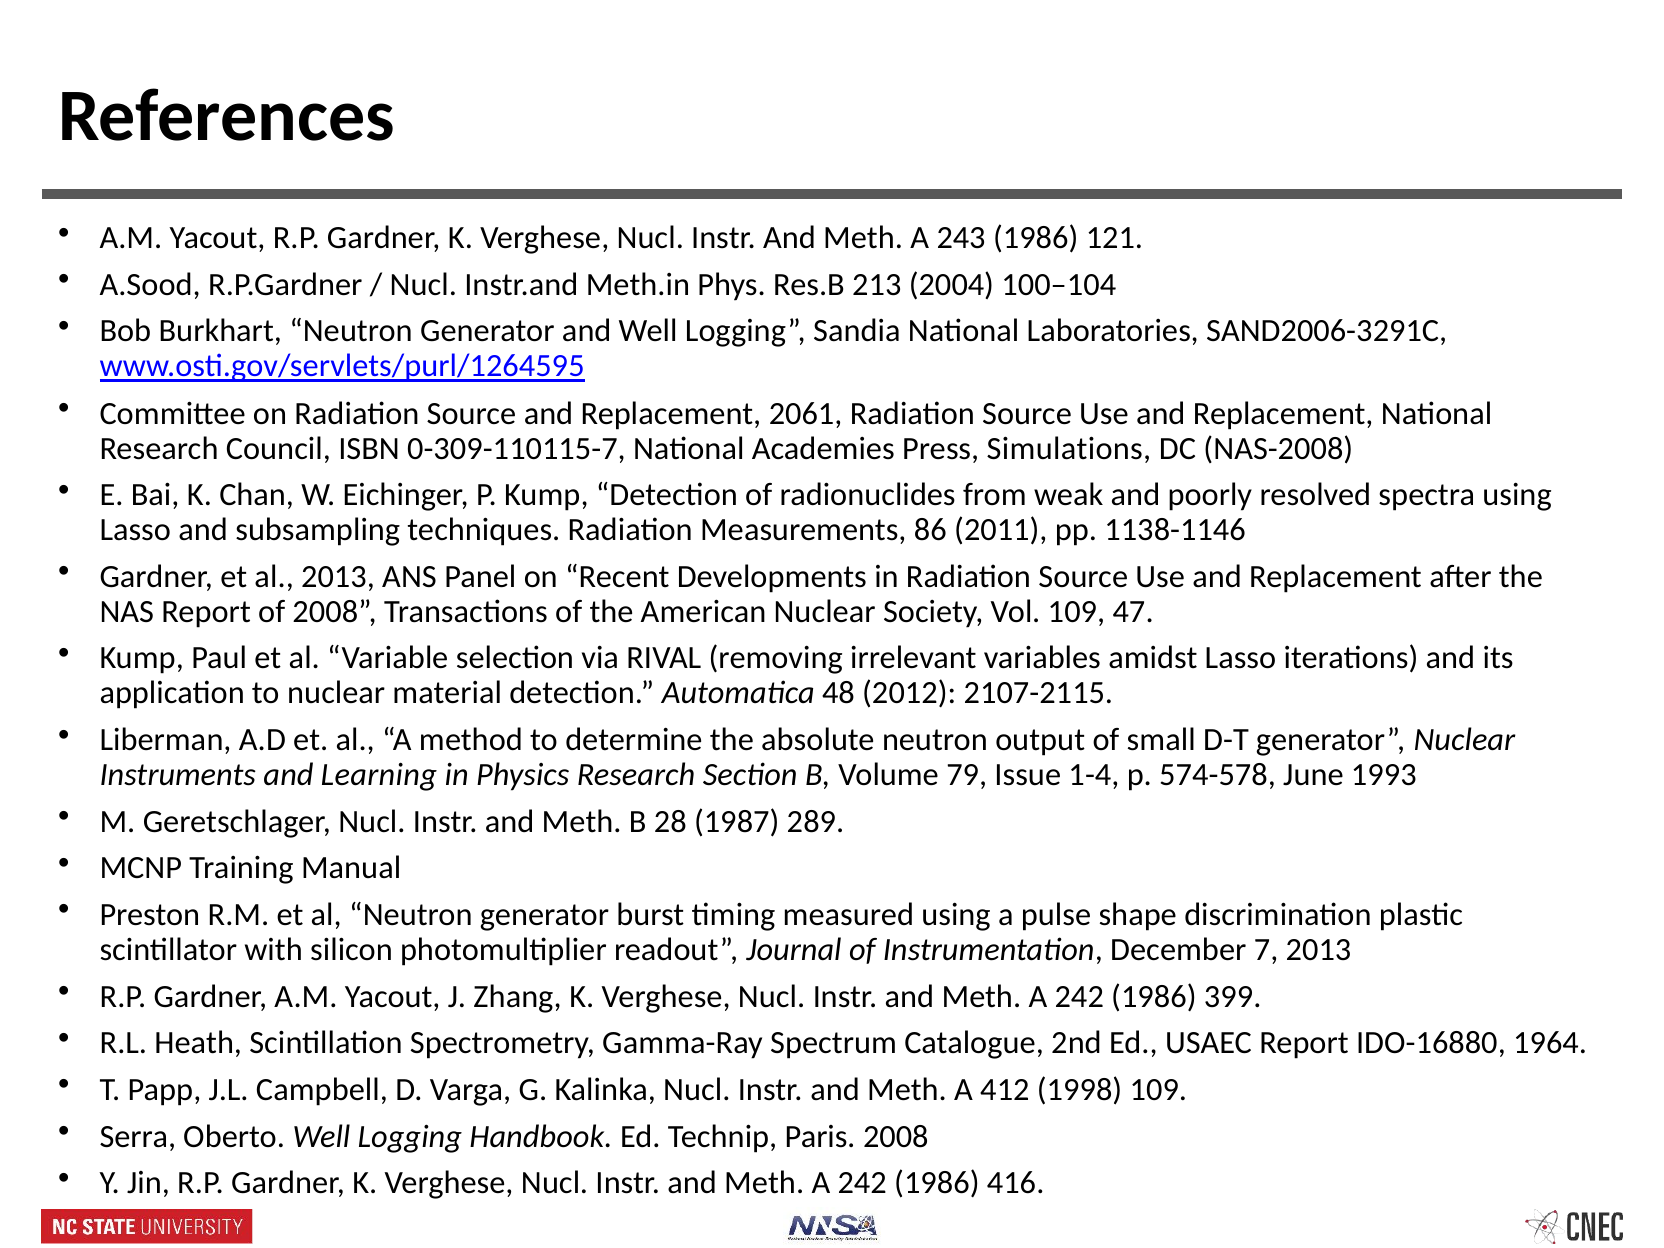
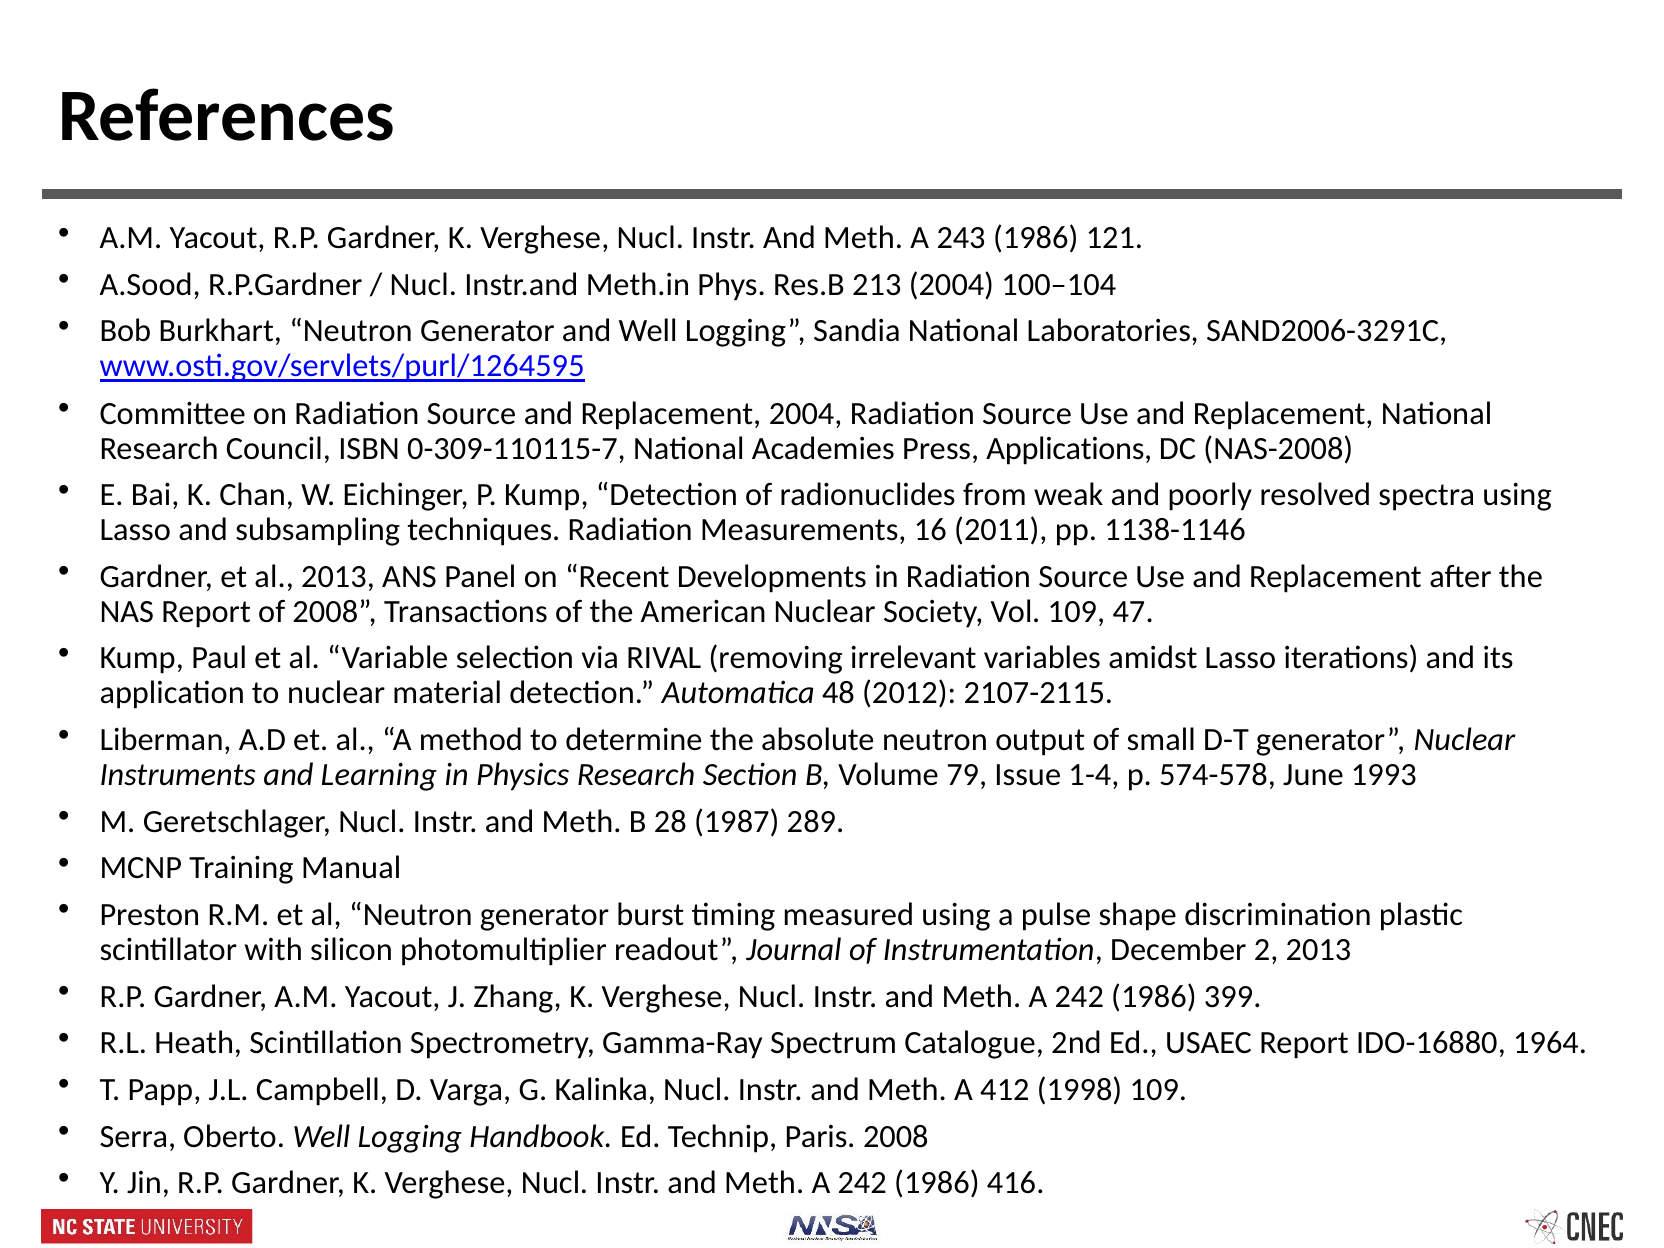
Replacement 2061: 2061 -> 2004 (806, 413)
Simulations: Simulations -> Applications (1069, 448)
86: 86 -> 16 (930, 530)
7: 7 -> 2 (1266, 950)
